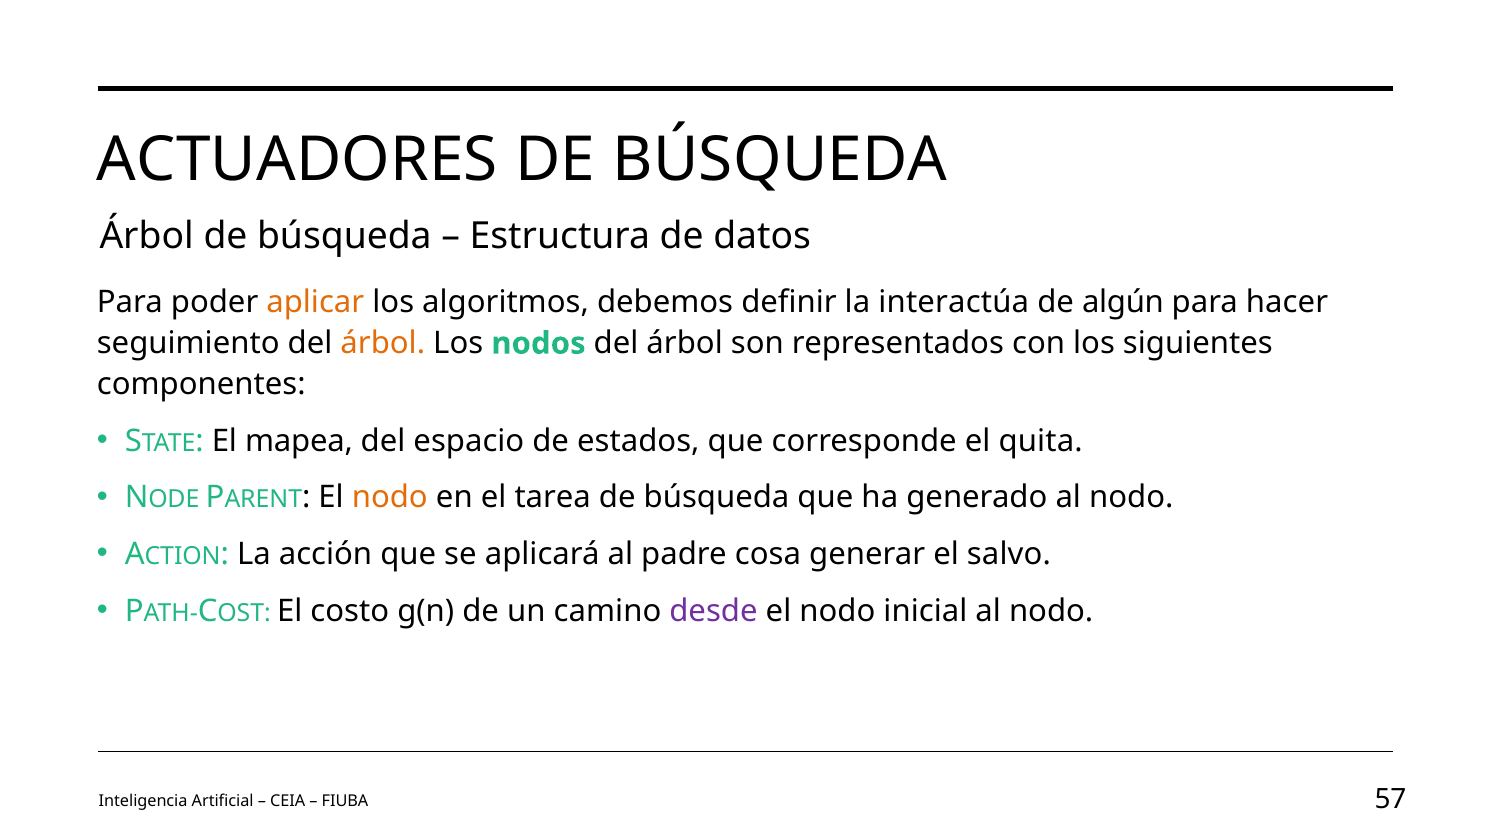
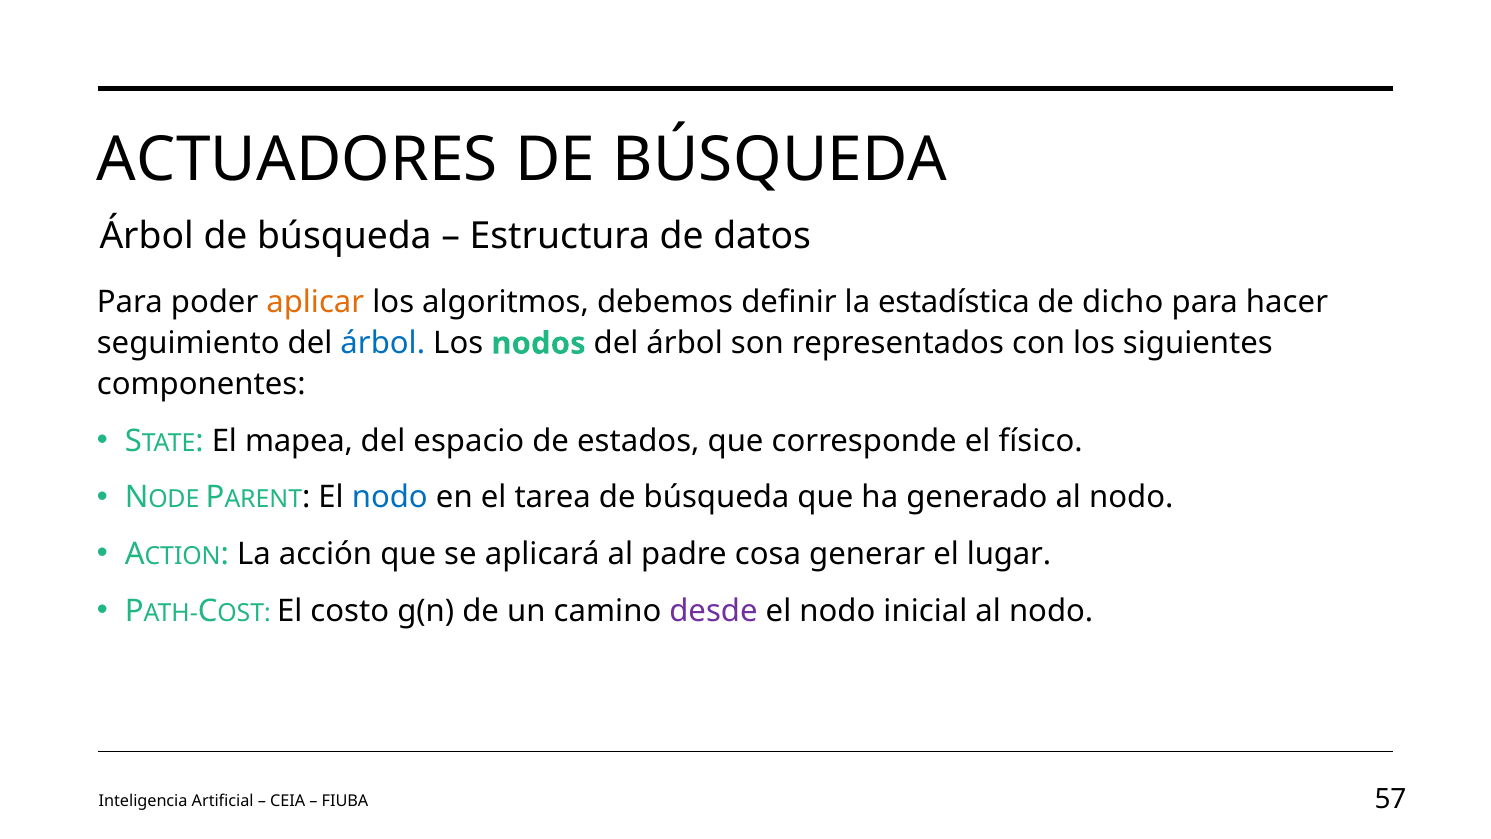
interactúa: interactúa -> estadística (954, 302)
algún: algún -> dicho (1123, 302)
árbol colour: orange -> blue (383, 343)
quita: quita -> físico (1041, 441)
nodo colour: orange -> blue (390, 497)
salvo: salvo -> lugar (1009, 554)
